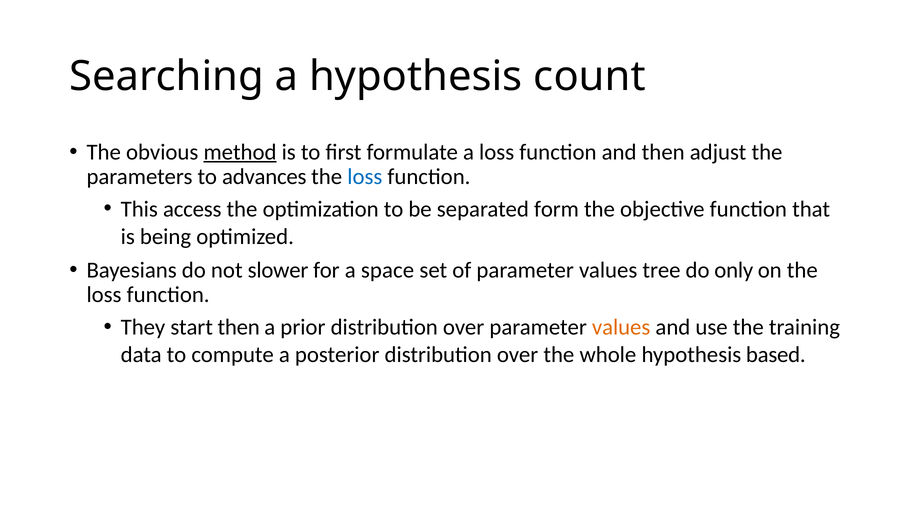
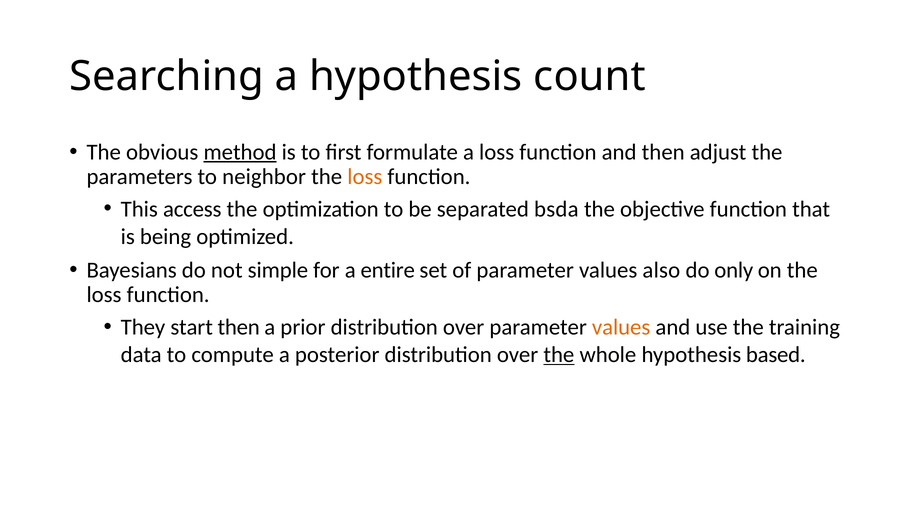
advances: advances -> neighbor (264, 177)
loss colour: blue -> orange (365, 177)
form: form -> bsda (556, 209)
slower: slower -> simple (278, 270)
space: space -> entire (388, 270)
tree: tree -> also (661, 270)
the underline: none -> present (559, 355)
